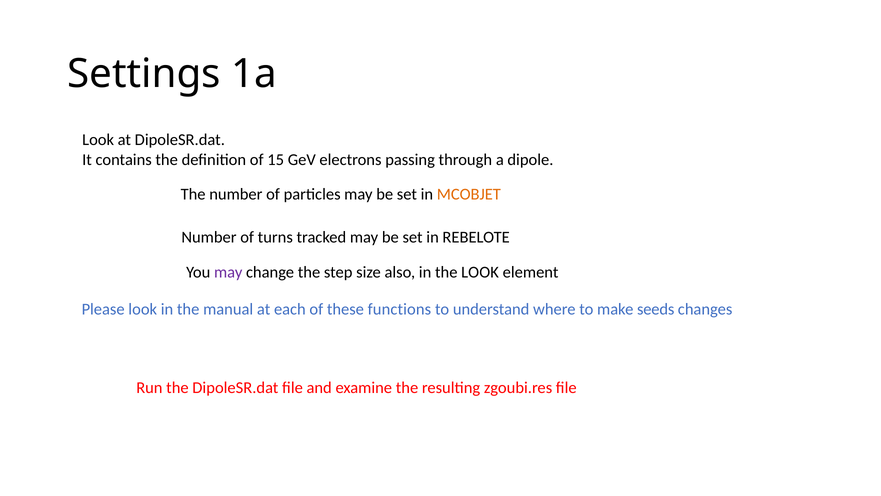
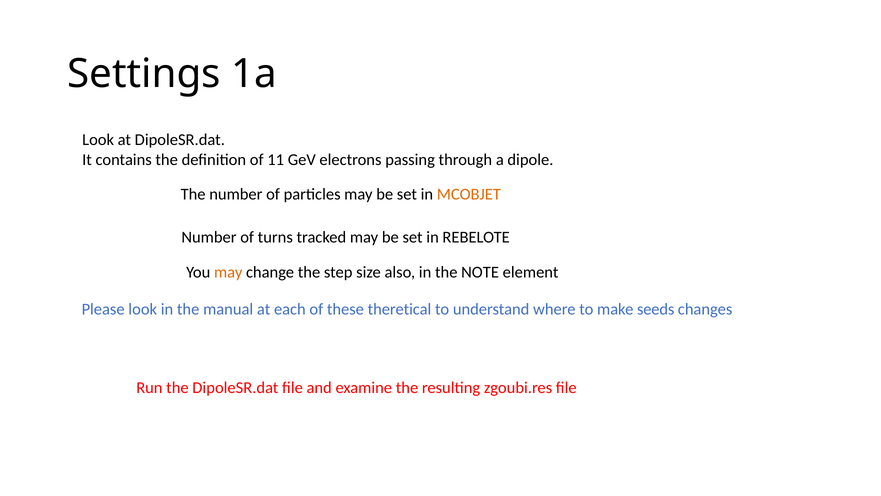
15: 15 -> 11 (276, 160)
may colour: purple -> orange (228, 272)
the LOOK: LOOK -> NOTE (480, 272)
functions: functions -> theretical (400, 309)
